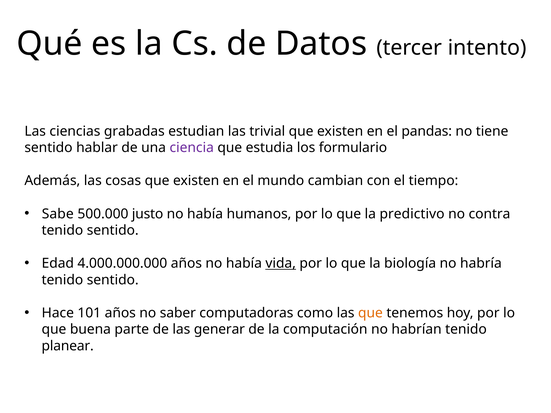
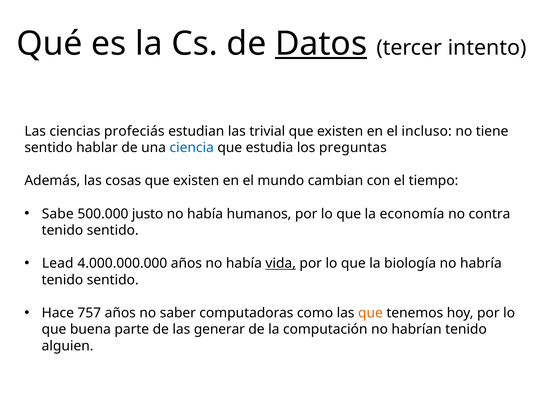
Datos underline: none -> present (321, 44)
grabadas: grabadas -> profeciás (134, 131)
pandas: pandas -> incluso (427, 131)
ciencia colour: purple -> blue (192, 148)
formulario: formulario -> preguntas (353, 148)
predictivo: predictivo -> economía (412, 214)
Edad: Edad -> Lead (58, 264)
101: 101 -> 757 (89, 313)
planear: planear -> alguien (68, 346)
